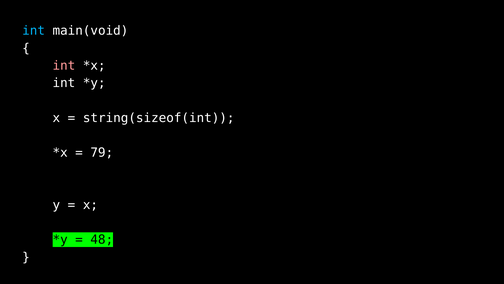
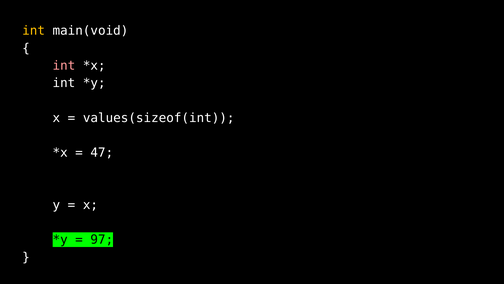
int colour: light blue -> yellow (34, 31)
string(sizeof(int: string(sizeof(int -> values(sizeof(int (159, 118)
79: 79 -> 47 (102, 152)
48: 48 -> 97 (102, 239)
